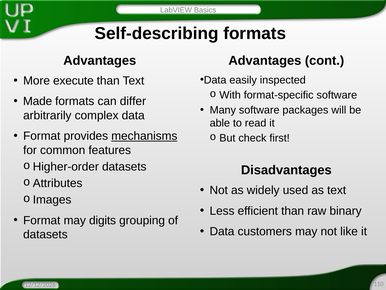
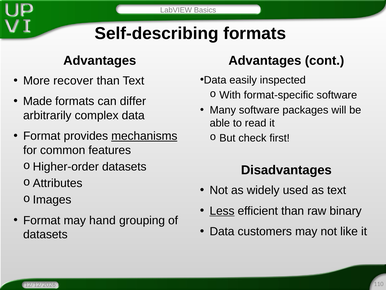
execute: execute -> recover (73, 81)
Less underline: none -> present (222, 211)
digits: digits -> hand (102, 220)
